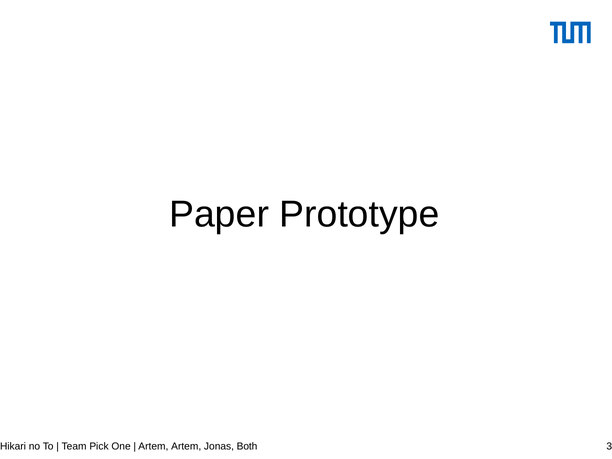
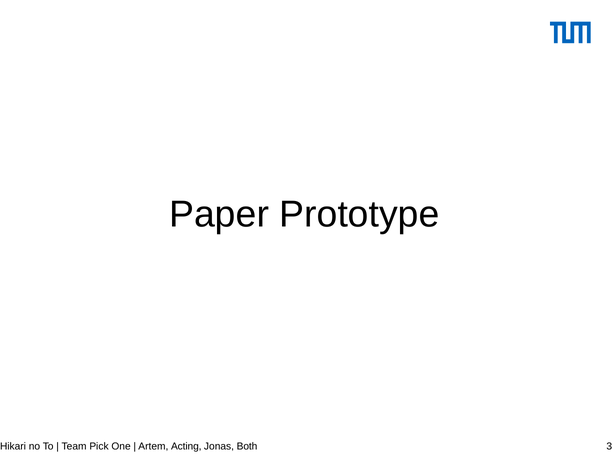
Artem Artem: Artem -> Acting (186, 446)
